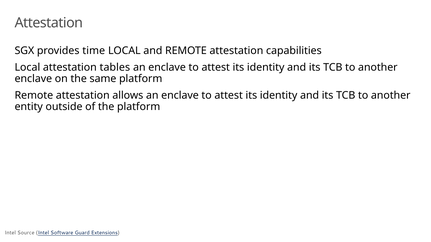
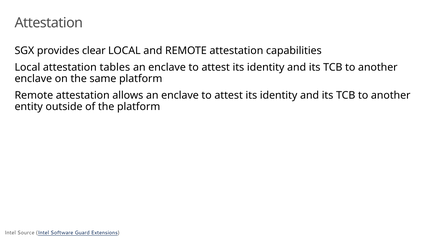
time: time -> clear (94, 51)
